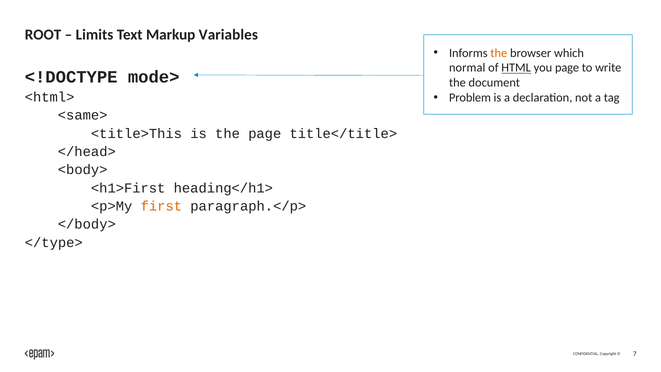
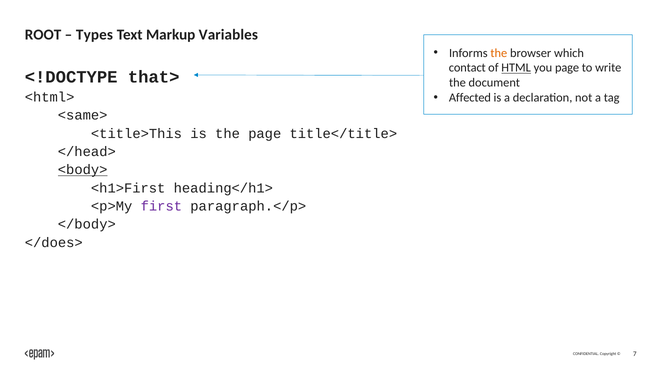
Limits: Limits -> Types (94, 35)
normal: normal -> contact (467, 68)
mode>: mode> -> that> (154, 77)
Problem: Problem -> Affected (470, 98)
<body> underline: none -> present (83, 170)
first colour: orange -> purple (161, 206)
</type>: </type> -> </does> (54, 242)
